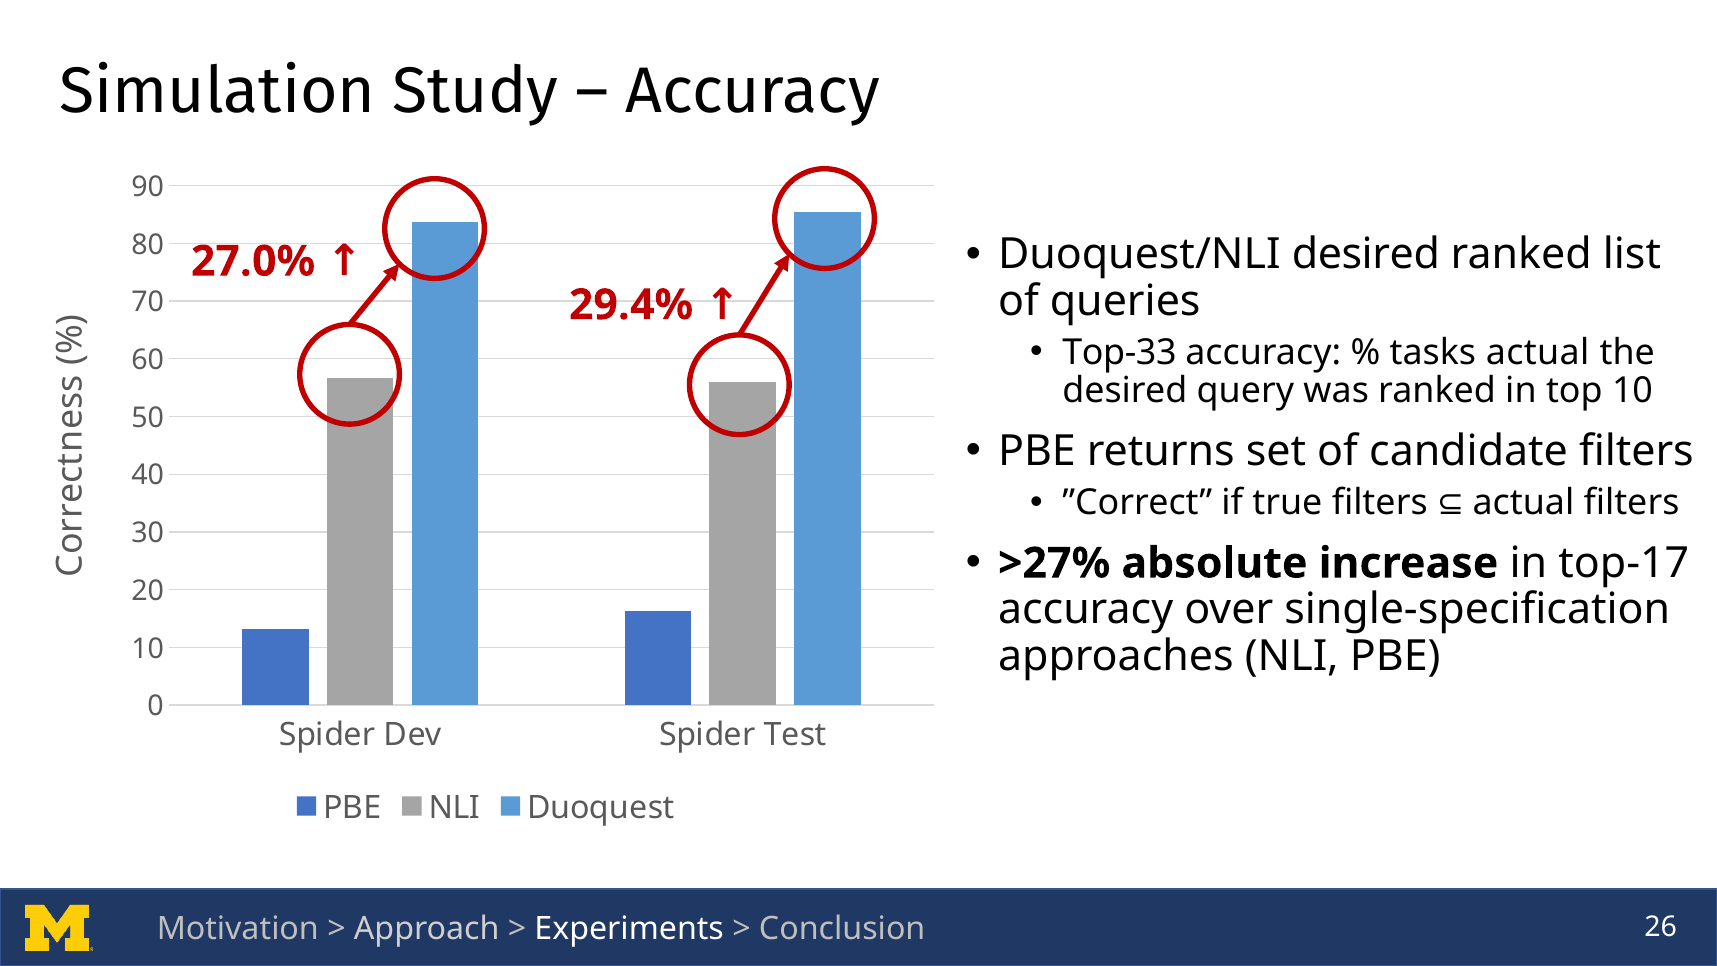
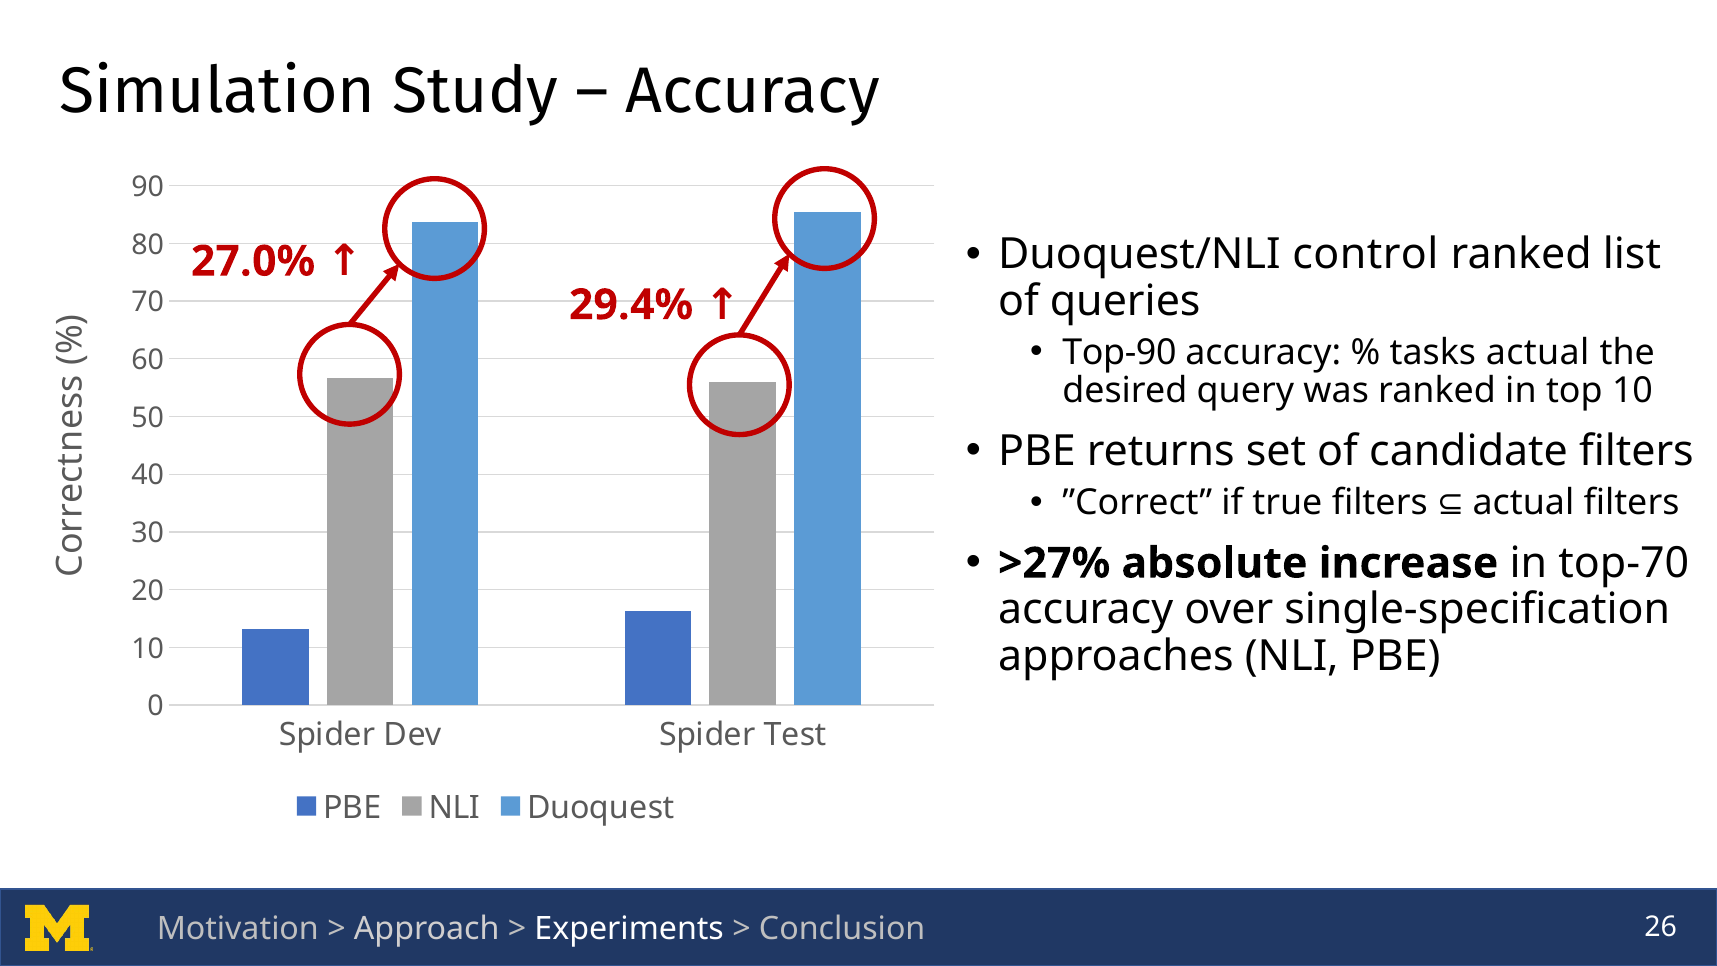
Duoquest/NLI desired: desired -> control (1365, 255)
Top-33: Top-33 -> Top-90 (1119, 352)
top-17: top-17 -> top-70 (1624, 563)
